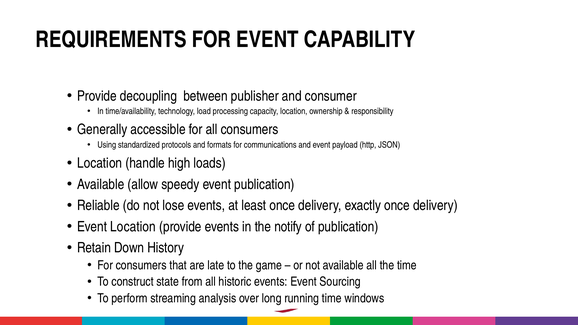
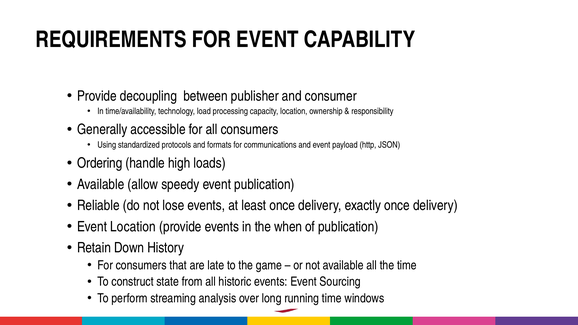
Location: Location -> Ordering (100, 163)
notify: notify -> when (288, 227)
